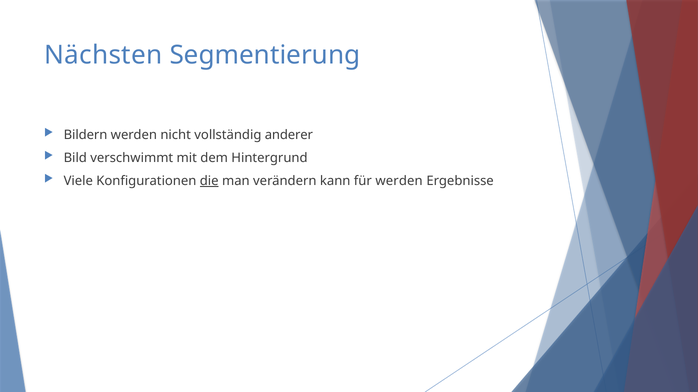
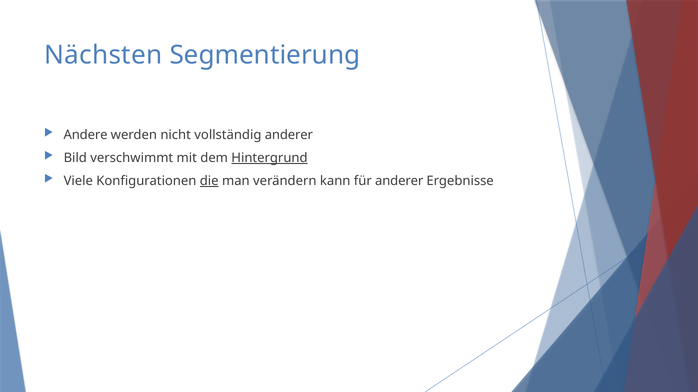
Bildern: Bildern -> Andere (86, 135)
Hintergrund underline: none -> present (269, 158)
für werden: werden -> anderer (399, 181)
